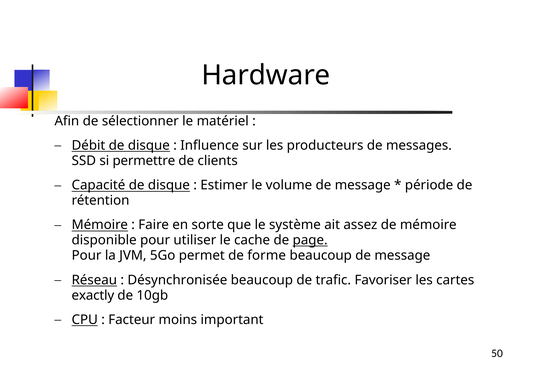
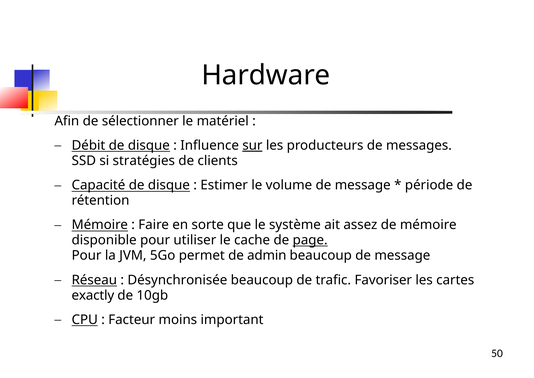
sur underline: none -> present (252, 145)
permettre: permettre -> stratégies (144, 161)
forme: forme -> admin (267, 255)
